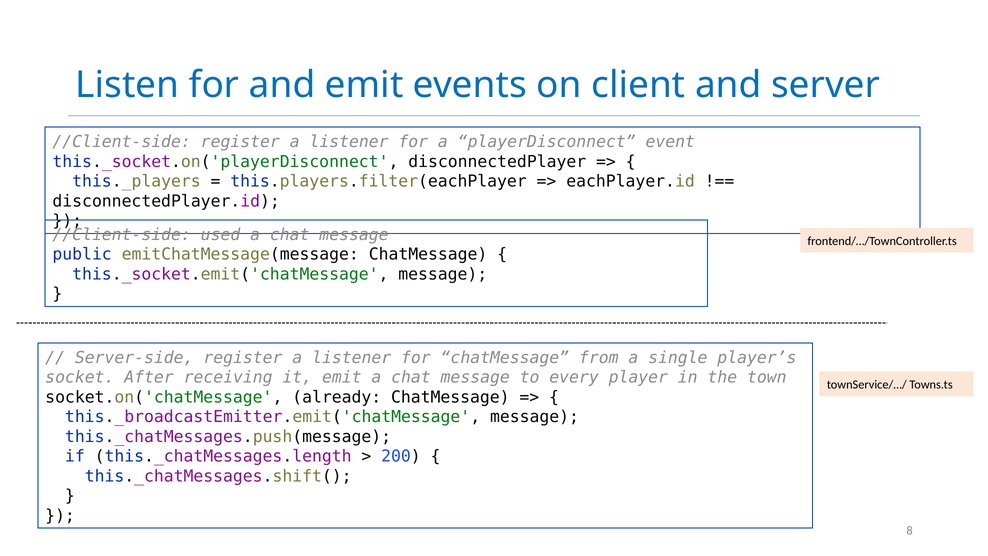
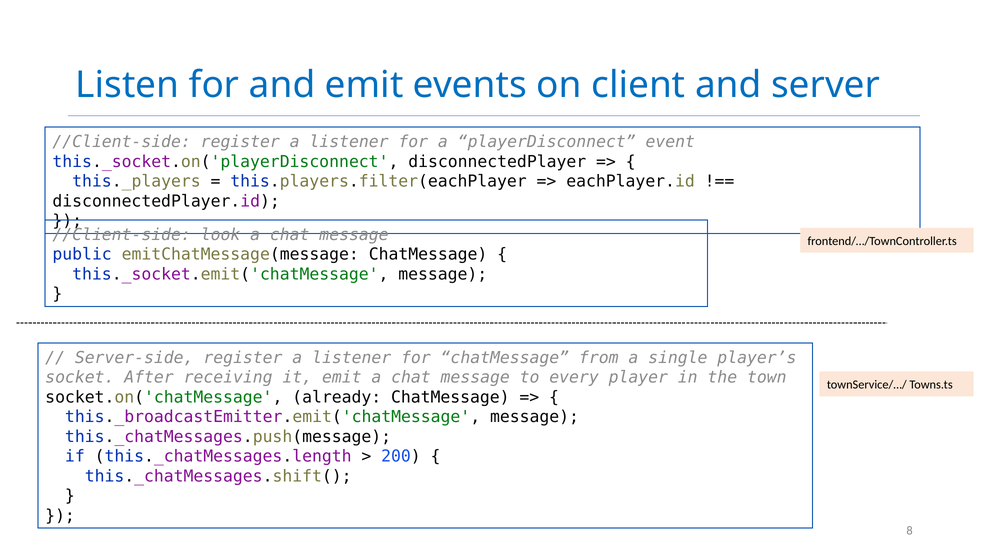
used: used -> look (221, 235)
